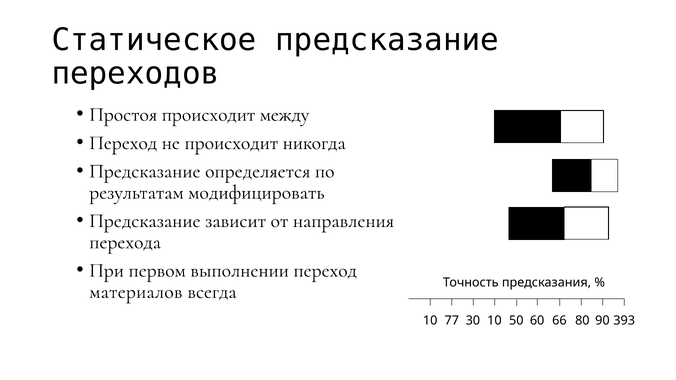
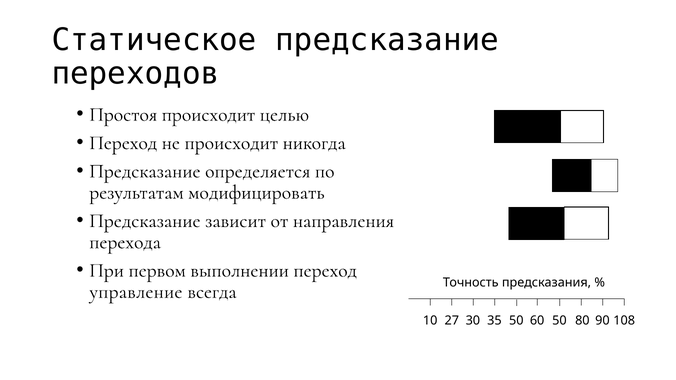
между: между -> целью (284, 114)
материалов: материалов -> управление (136, 292)
77: 77 -> 27 (452, 321)
30 10: 10 -> 35 (494, 321)
60 66: 66 -> 50 (559, 321)
393: 393 -> 108 (624, 321)
